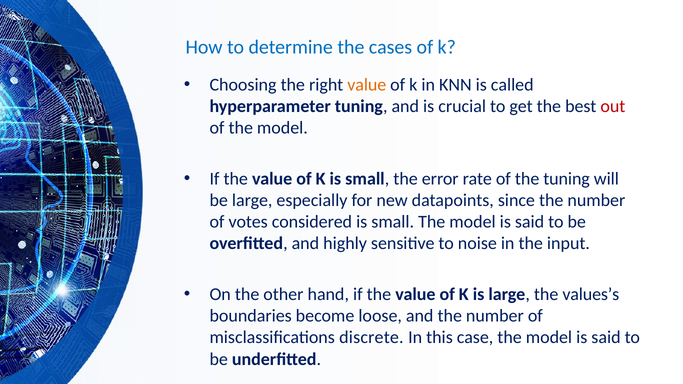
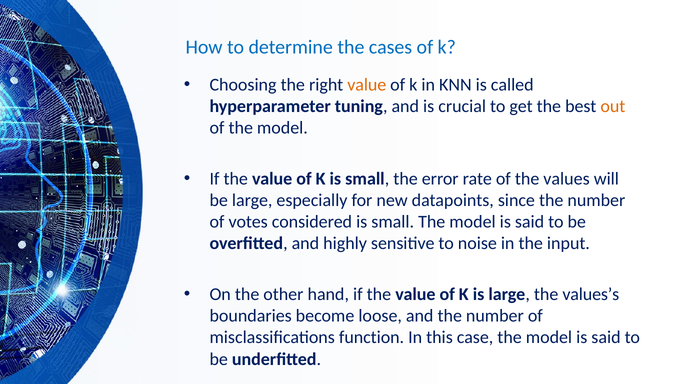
out colour: red -> orange (613, 106)
the tuning: tuning -> values (567, 179)
discrete: discrete -> function (372, 338)
